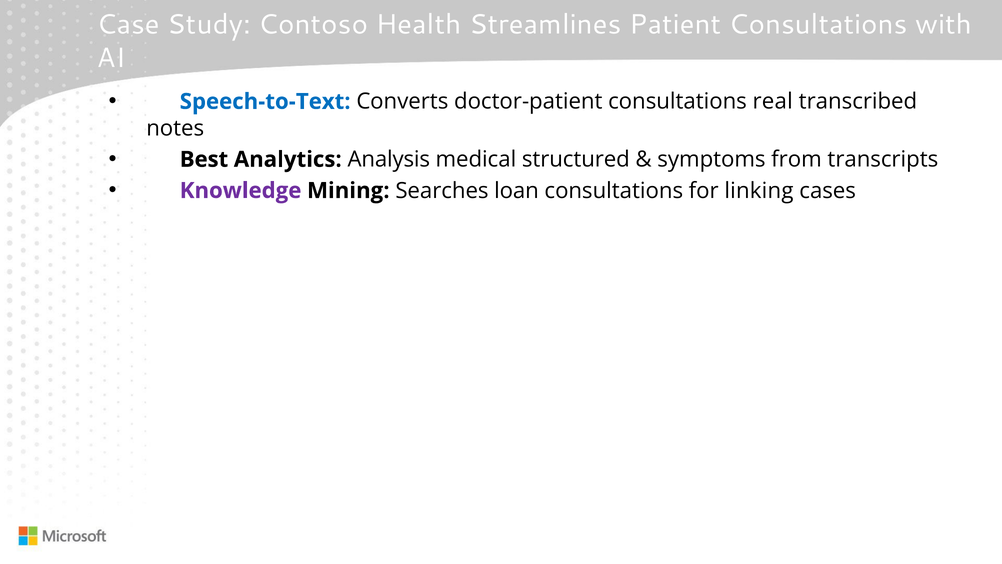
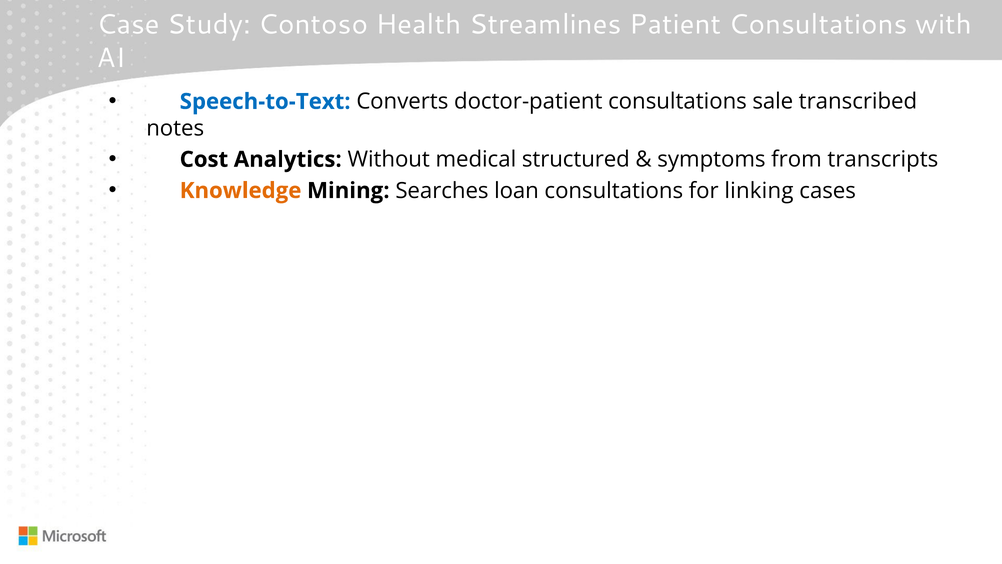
real: real -> sale (773, 101)
Best: Best -> Cost (204, 159)
Analysis: Analysis -> Without (389, 159)
Knowledge colour: purple -> orange (241, 191)
